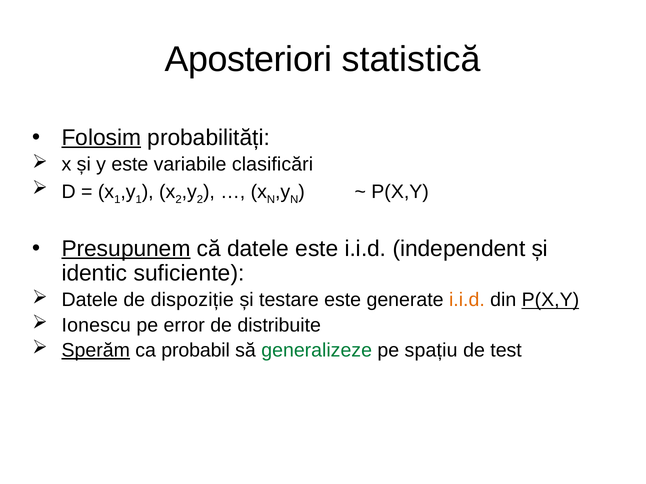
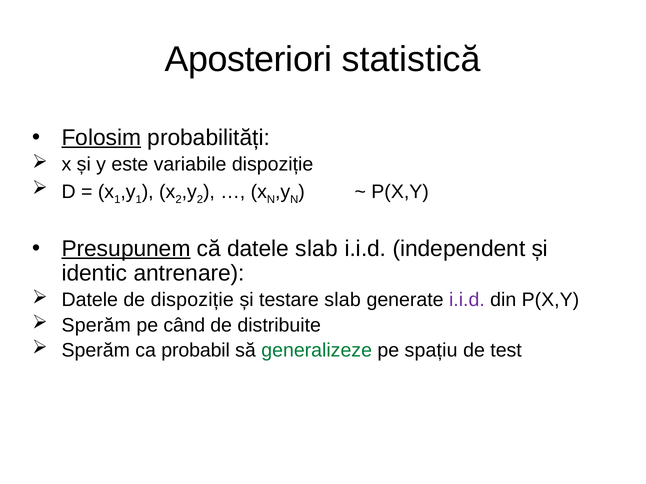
variabile clasificări: clasificări -> dispoziție (273, 165)
datele este: este -> slab (317, 249)
suficiente: suficiente -> antrenare (189, 273)
testare este: este -> slab (343, 300)
i.i.d colour: orange -> purple (467, 300)
P(X,Y underline: present -> none (550, 300)
Ionescu: Ionescu -> Sperăm (96, 325)
error: error -> când (184, 325)
Sperăm underline: present -> none (96, 351)
